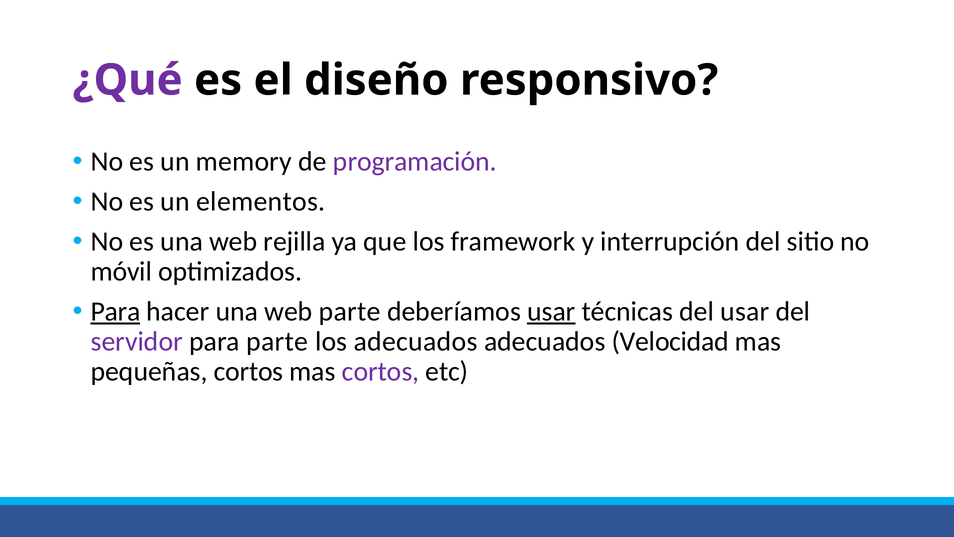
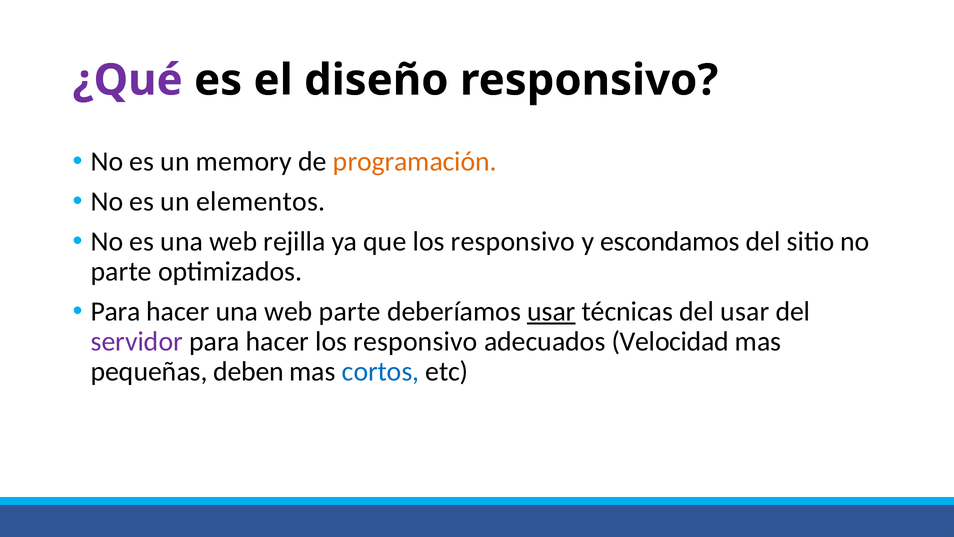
programación colour: purple -> orange (415, 161)
que los framework: framework -> responsivo (513, 241)
interrupción: interrupción -> escondamos (670, 241)
móvil: móvil -> parte (121, 271)
Para underline: present -> none (116, 311)
parte: parte -> hacer (277, 341)
adecuados: adecuados -> responsivo (416, 341)
pequeñas cortos: cortos -> deben (249, 371)
cortos colour: purple -> blue (381, 371)
